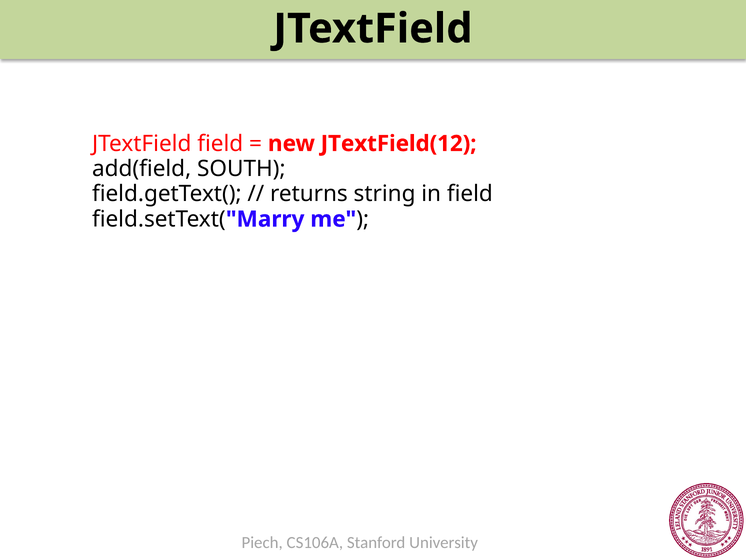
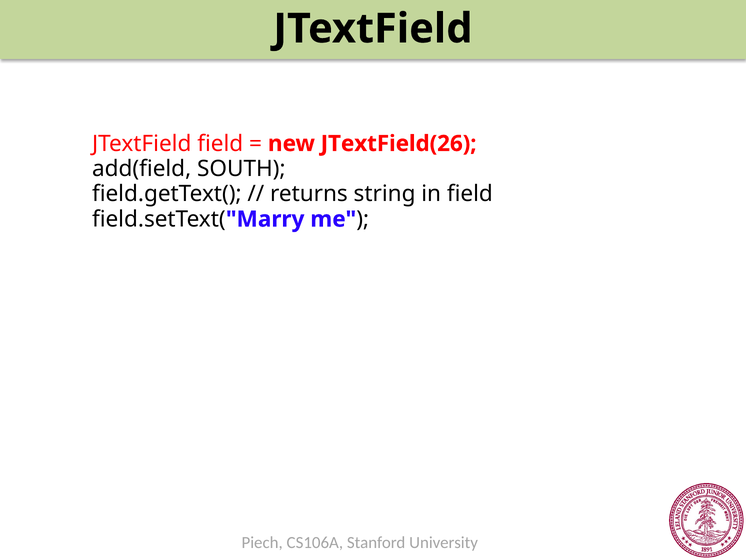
JTextField(12: JTextField(12 -> JTextField(26 (399, 143)
